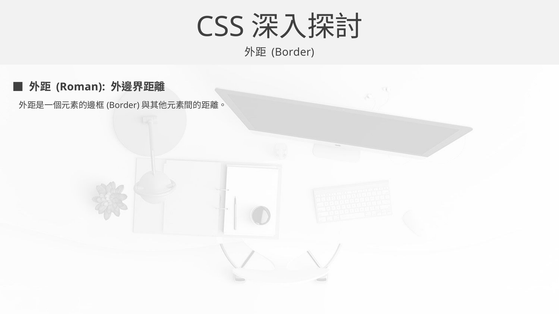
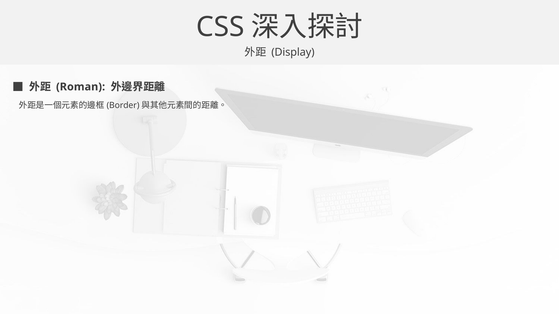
Border: Border -> Display (293, 52)
